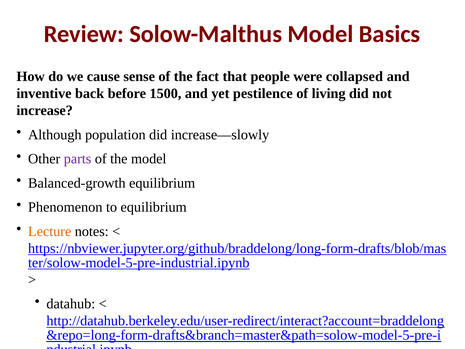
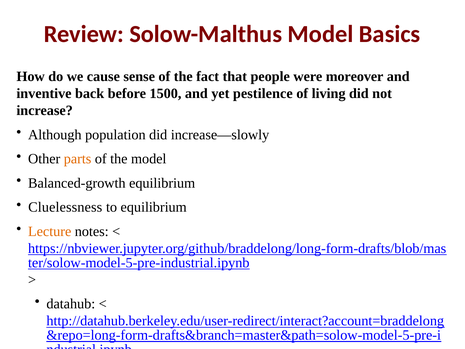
collapsed: collapsed -> moreover (355, 76)
parts colour: purple -> orange (78, 159)
Phenomenon: Phenomenon -> Cluelessness (65, 207)
